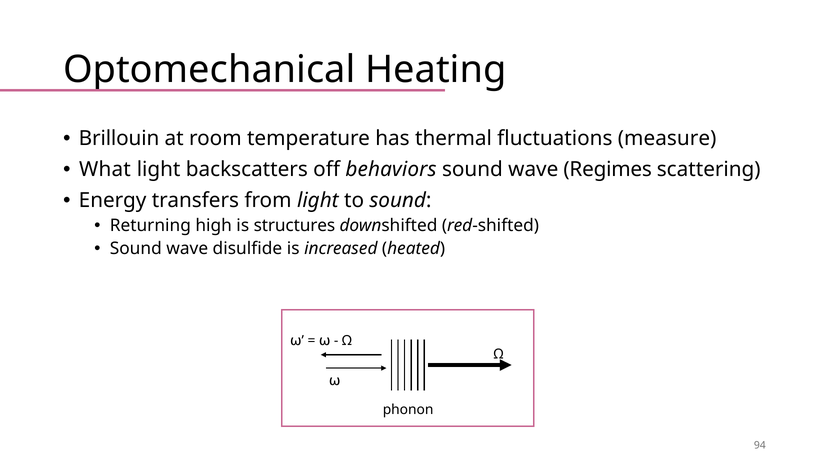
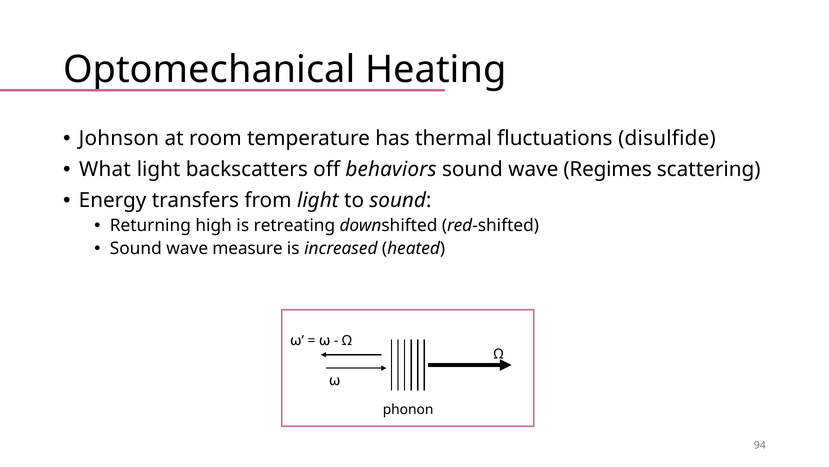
Brillouin: Brillouin -> Johnson (119, 138)
measure: measure -> disulfide (667, 138)
structures: structures -> retreating (294, 225)
disulfide: disulfide -> measure (248, 248)
